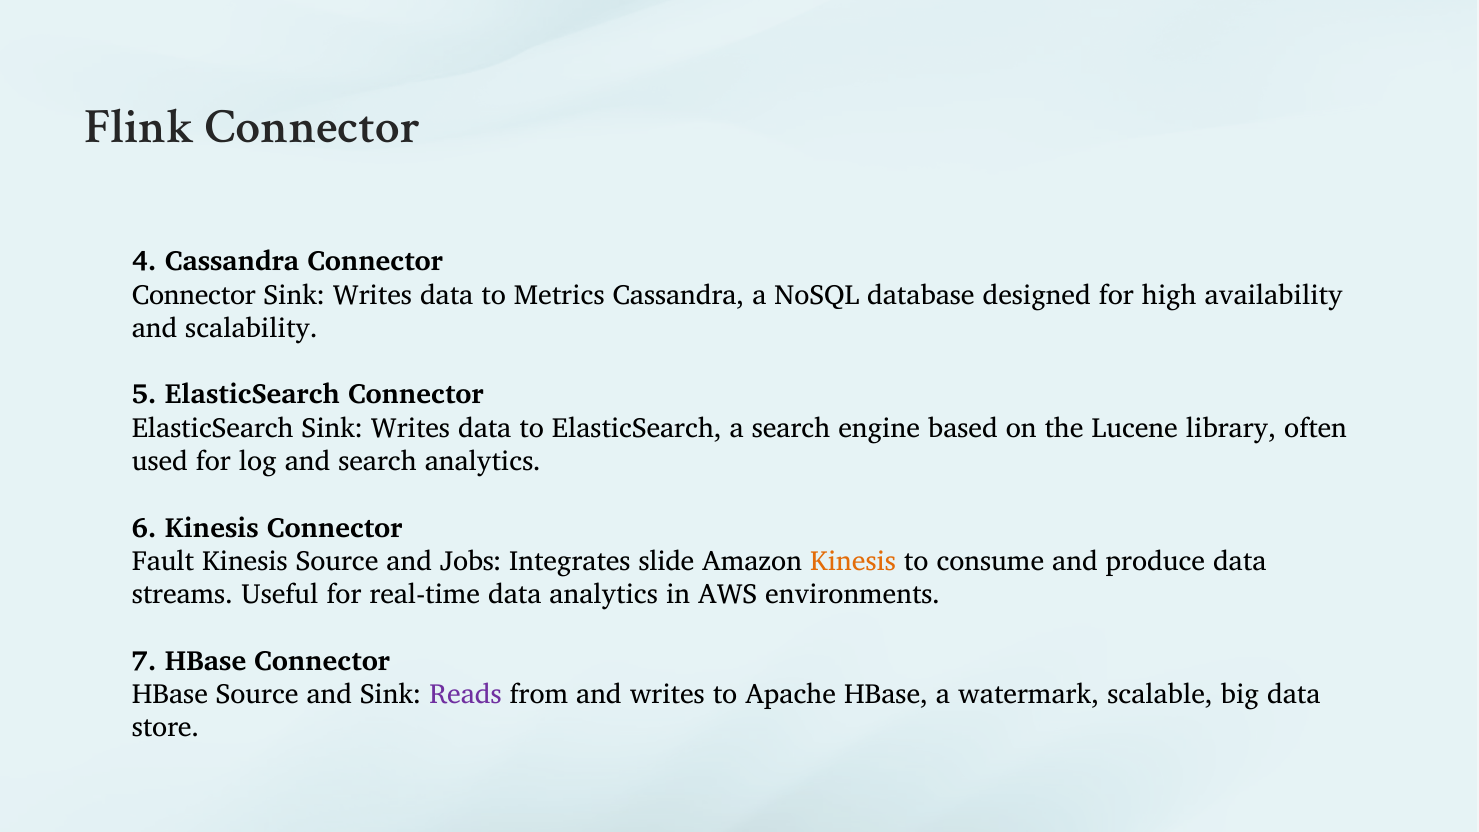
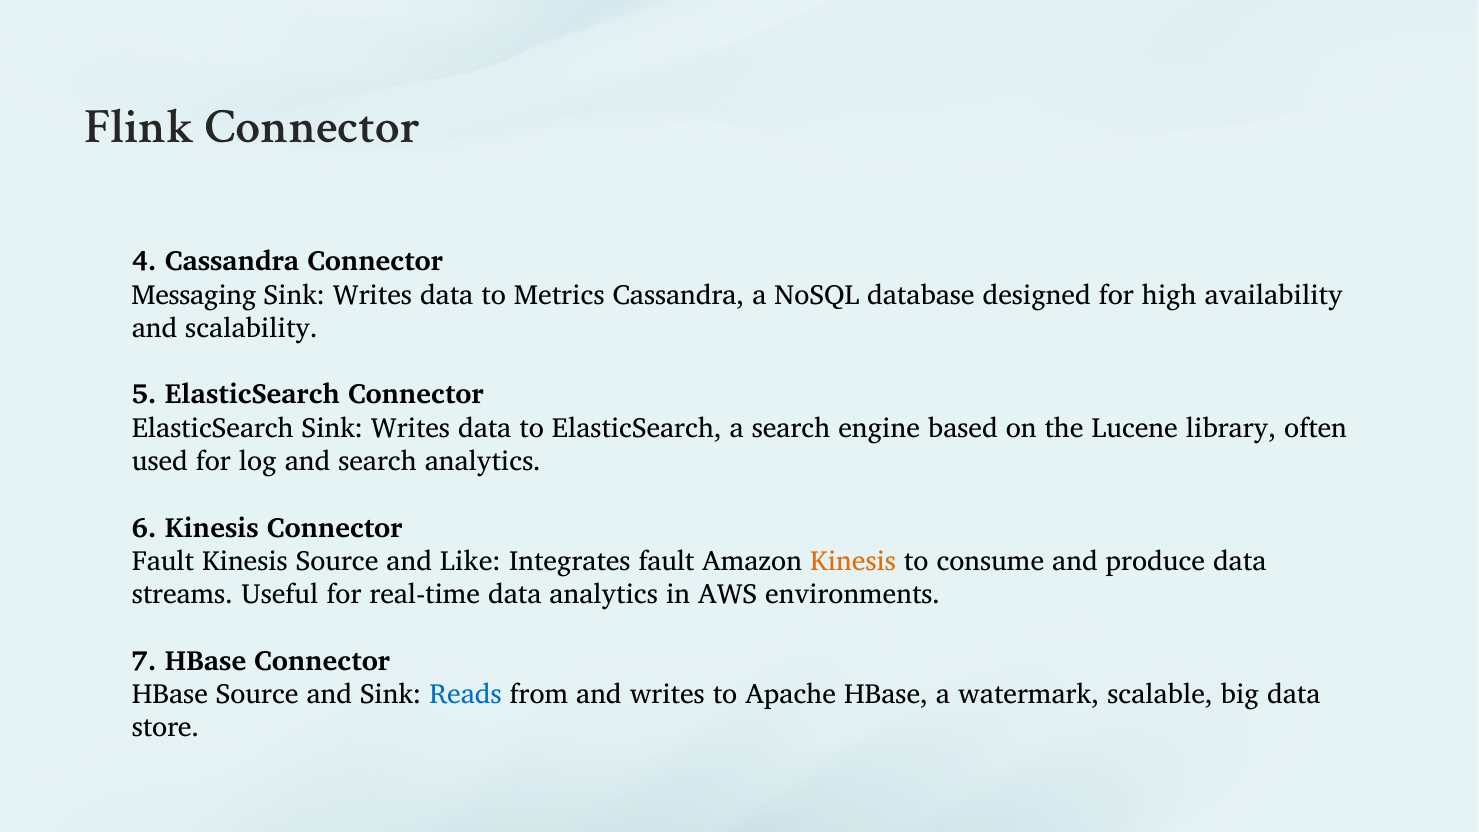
Connector: Connector -> Messaging (194, 295)
Jobs: Jobs -> Like (470, 561)
Integrates slide: slide -> fault (666, 561)
Reads colour: purple -> blue (465, 694)
